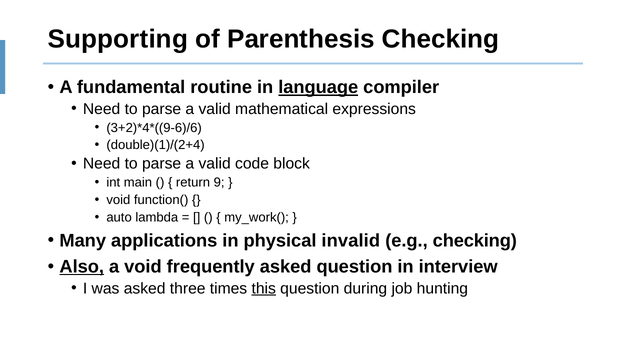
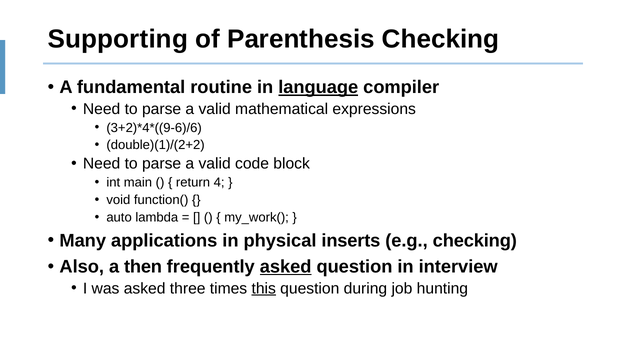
double)(1)/(2+4: double)(1)/(2+4 -> double)(1)/(2+2 (156, 145)
9: 9 -> 4 (219, 183)
invalid: invalid -> inserts (351, 241)
Also underline: present -> none (82, 267)
a void: void -> then (143, 267)
asked underline: none -> present (286, 267)
